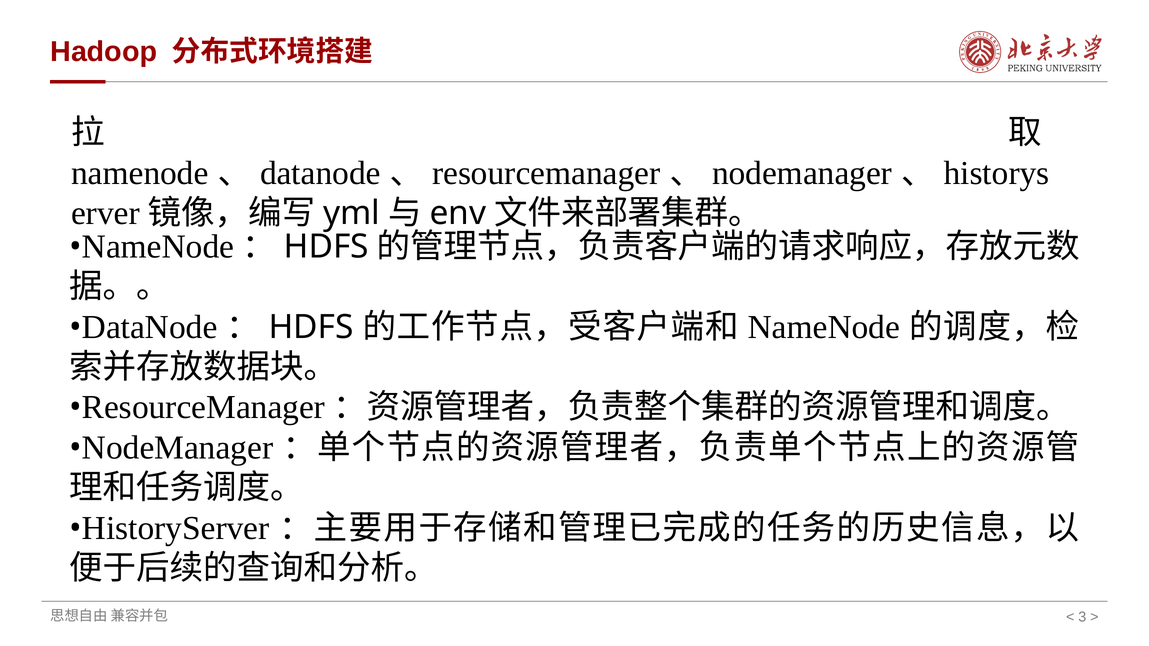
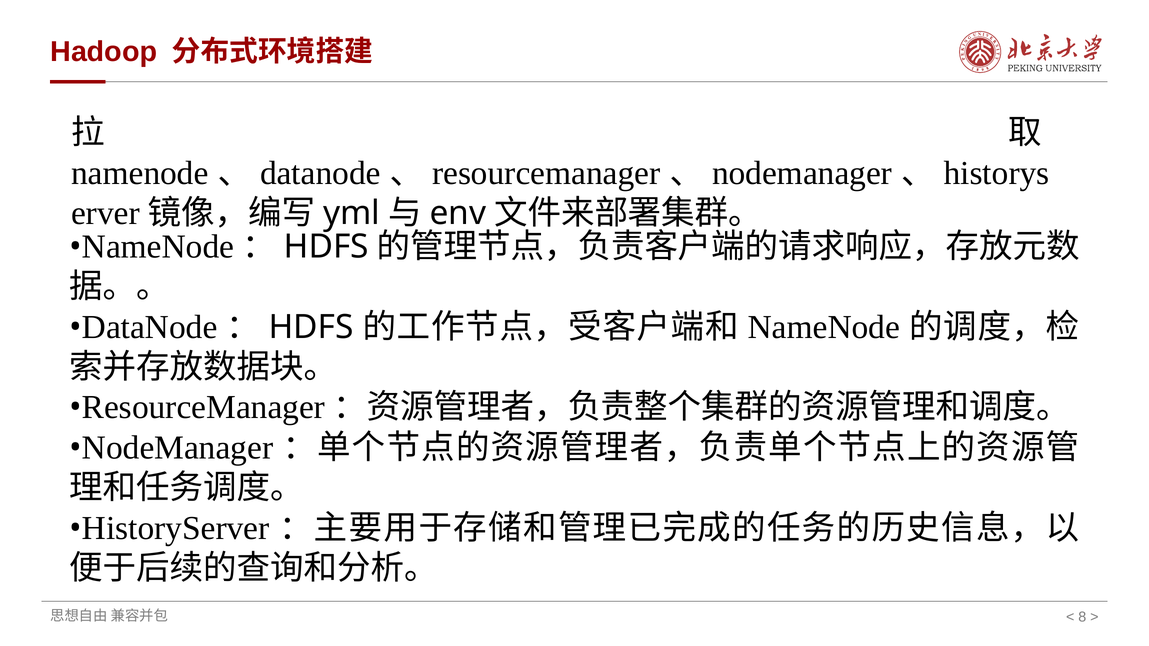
3: 3 -> 8 (1082, 617)
